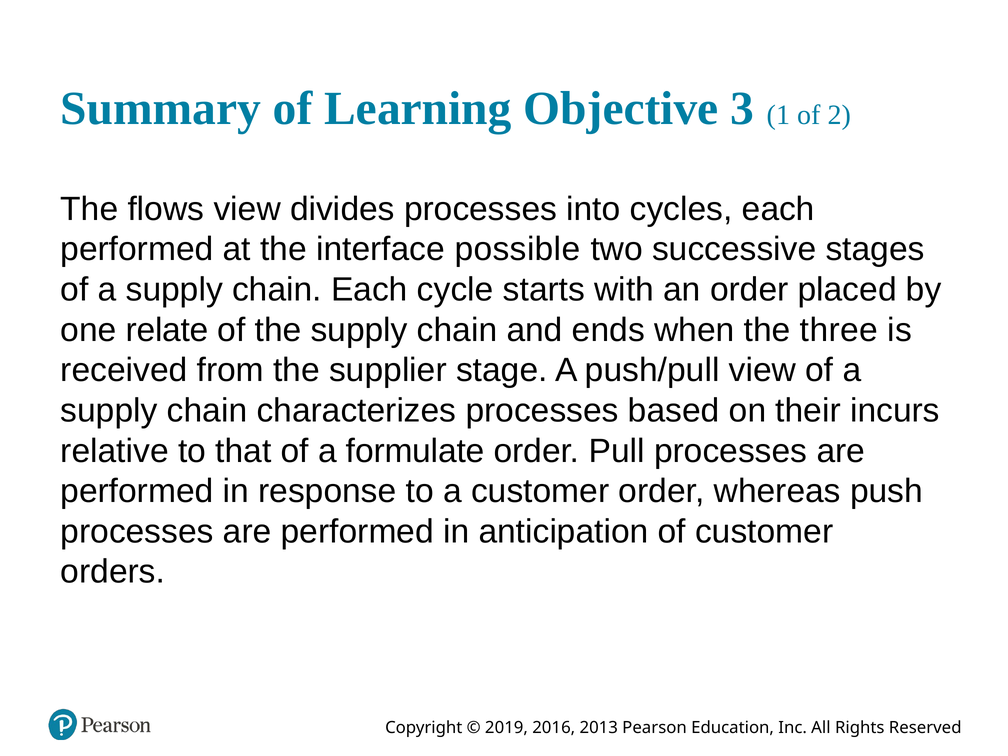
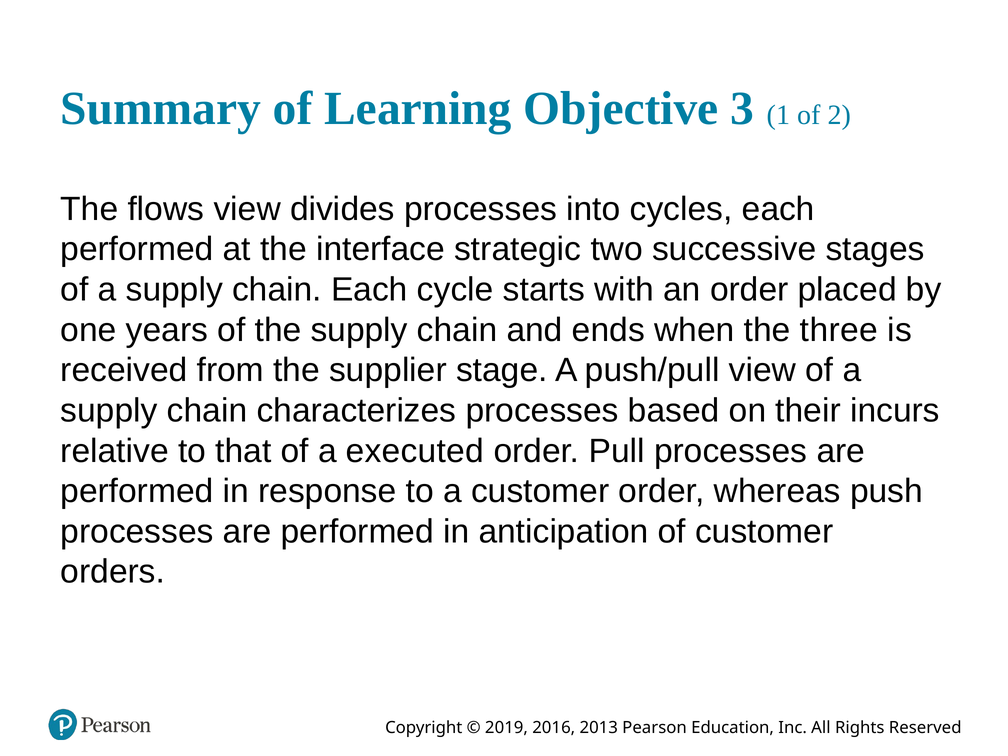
possible: possible -> strategic (518, 249)
relate: relate -> years (167, 330)
formulate: formulate -> executed (415, 451)
